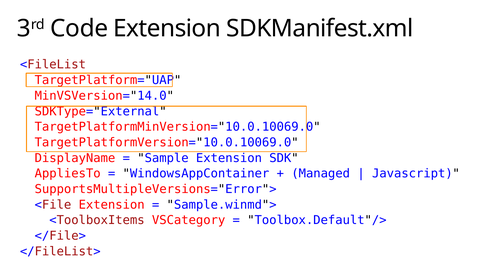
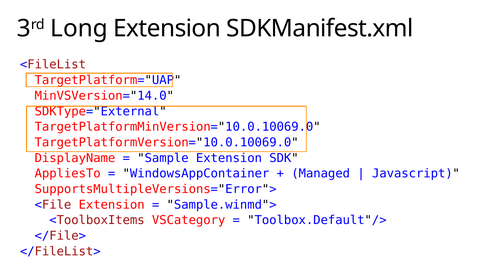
Code: Code -> Long (79, 29)
